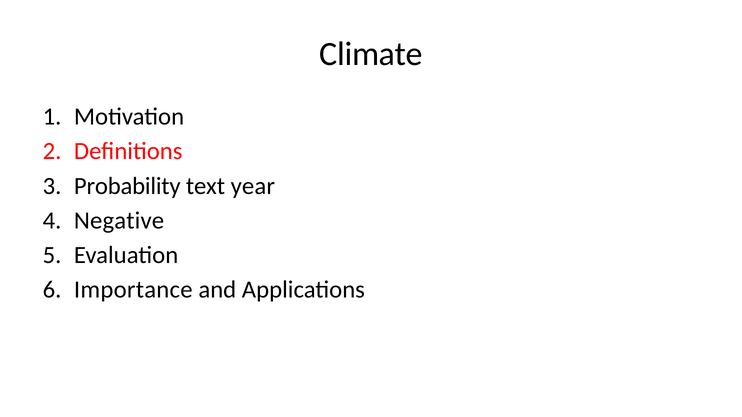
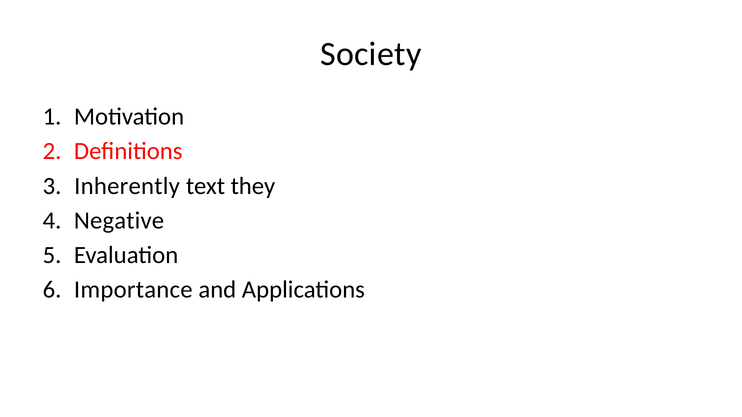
Climate: Climate -> Society (371, 54)
Probability: Probability -> Inherently (127, 186)
year: year -> they (253, 186)
